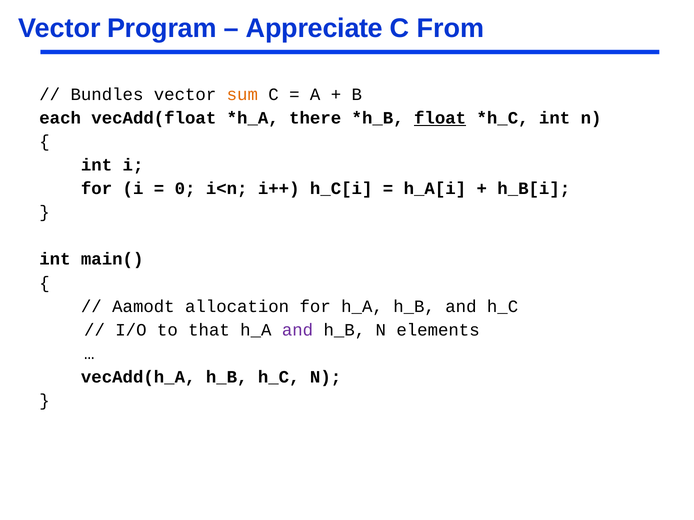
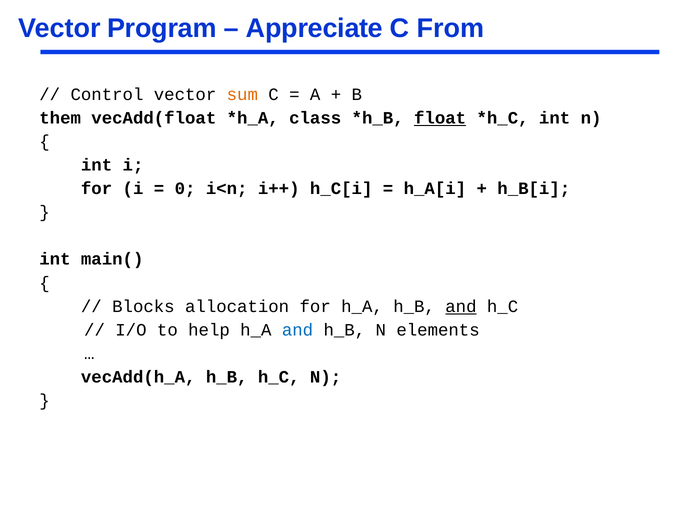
Bundles: Bundles -> Control (107, 95)
each: each -> them (60, 118)
there: there -> class (315, 118)
Aamodt: Aamodt -> Blocks (143, 307)
and underline: none -> present (461, 307)
that: that -> help (209, 330)
and colour: purple -> blue (298, 330)
